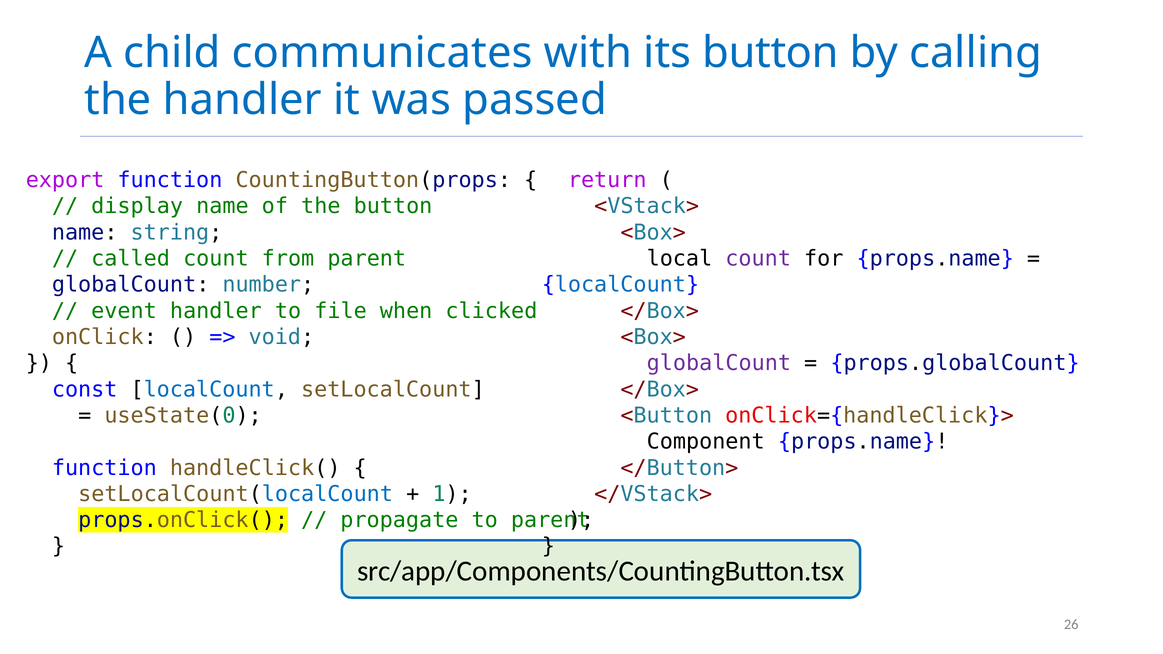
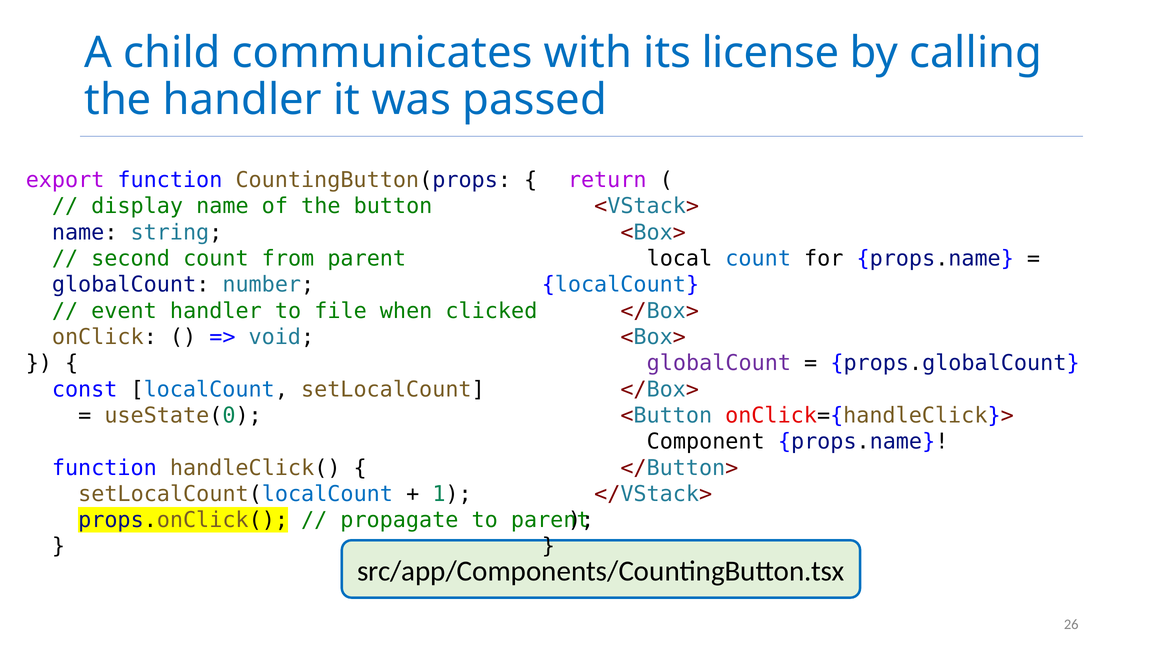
its button: button -> license (771, 53)
called: called -> second (131, 259)
count colour: purple -> blue (758, 259)
